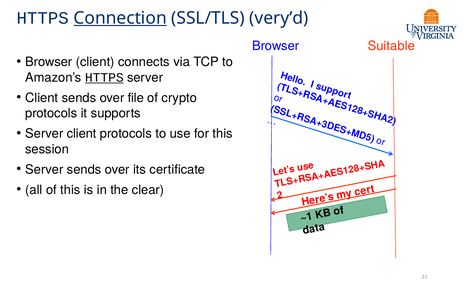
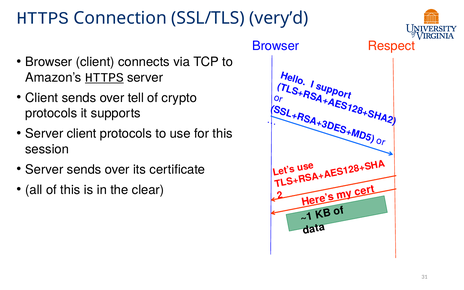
Connection underline: present -> none (120, 18)
Suitable: Suitable -> Respect (391, 46)
file: file -> tell (136, 98)
